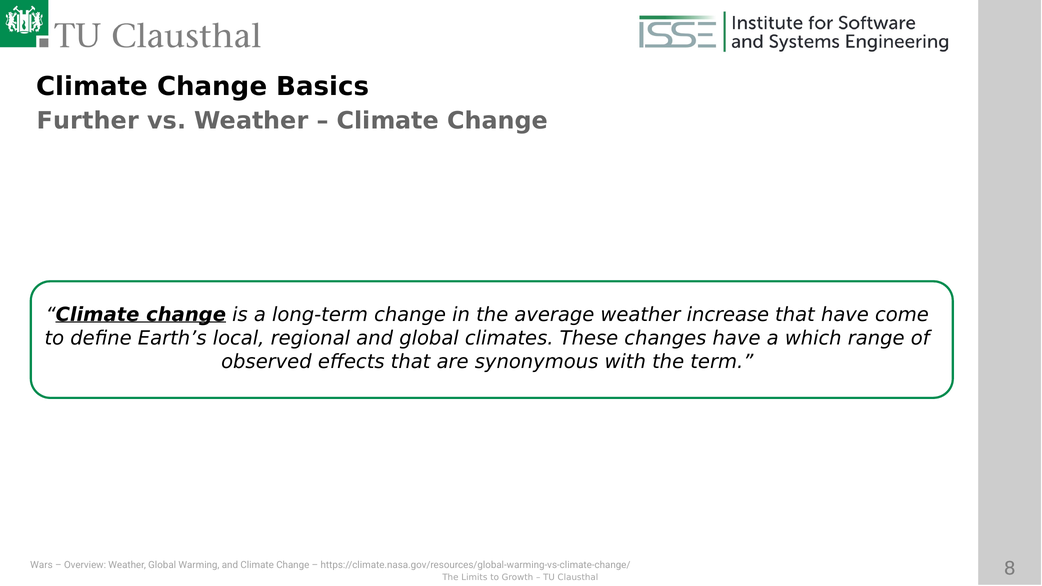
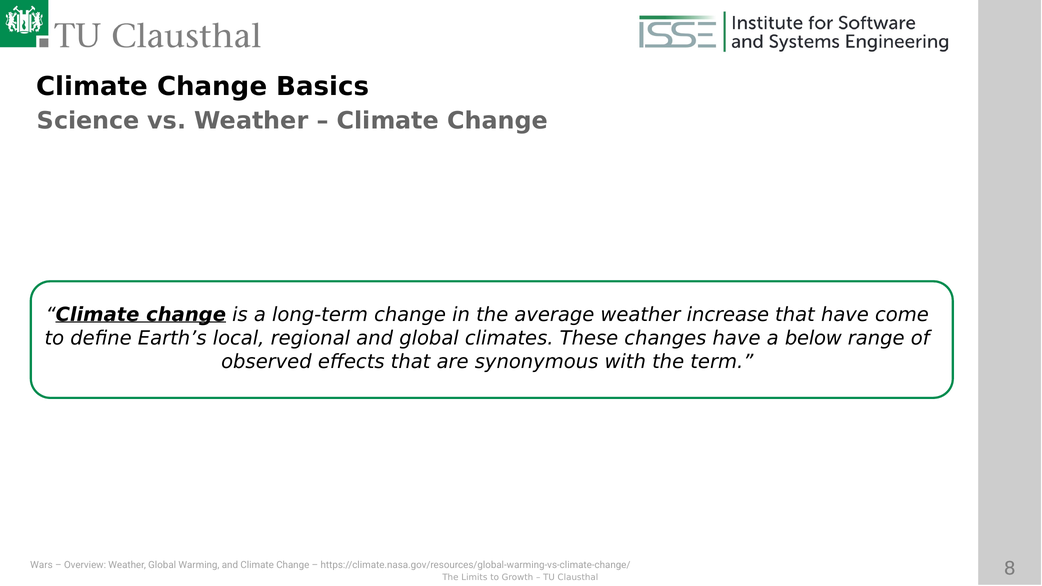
Further: Further -> Science (88, 121)
which: which -> below (813, 338)
